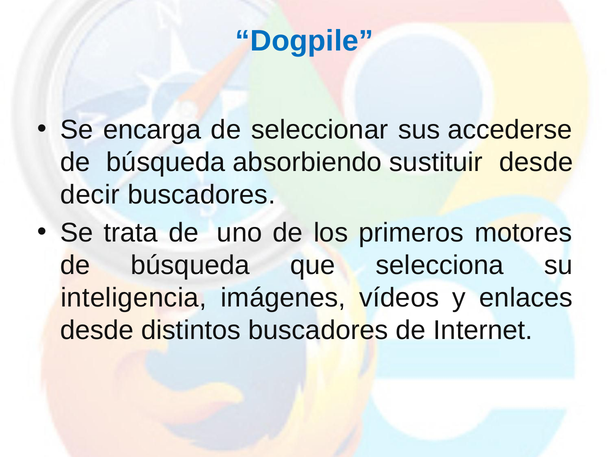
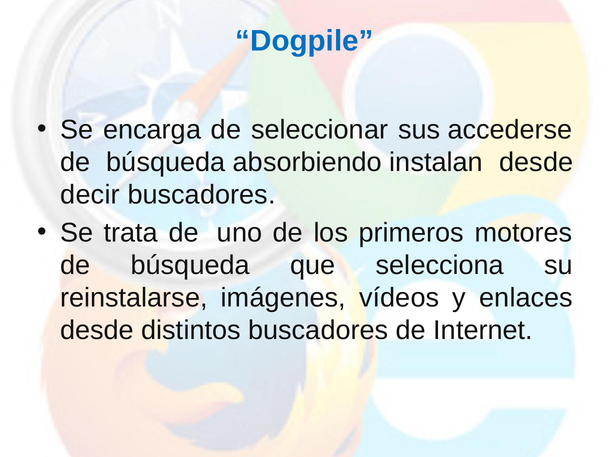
sustituir: sustituir -> instalan (436, 162)
inteligencia: inteligencia -> reinstalarse (134, 298)
